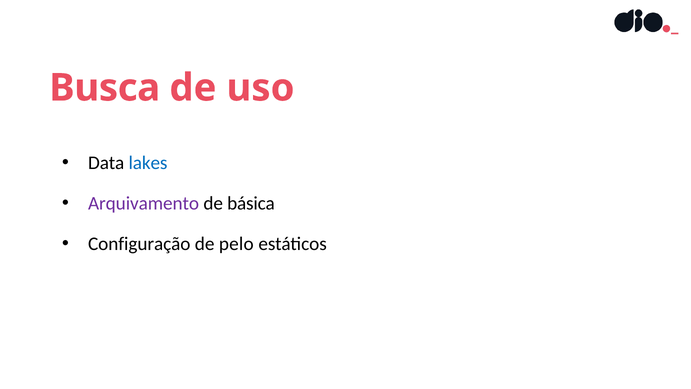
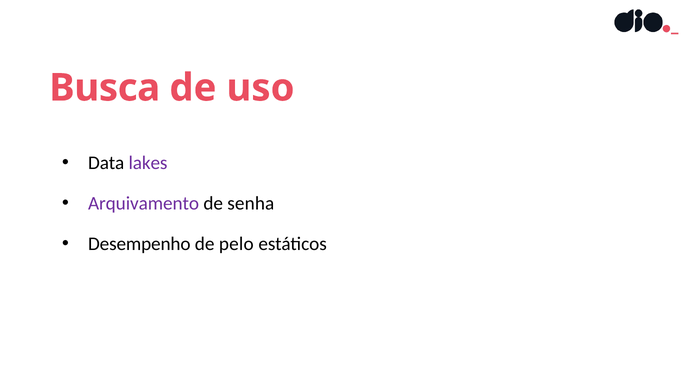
lakes colour: blue -> purple (148, 163)
básica: básica -> senha (251, 203)
Configuração: Configuração -> Desempenho (139, 244)
